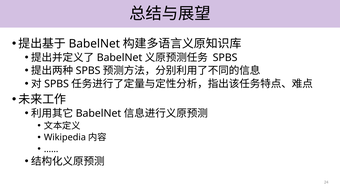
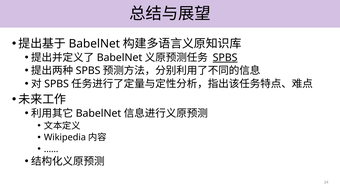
SPBS underline: none -> present (225, 58)
